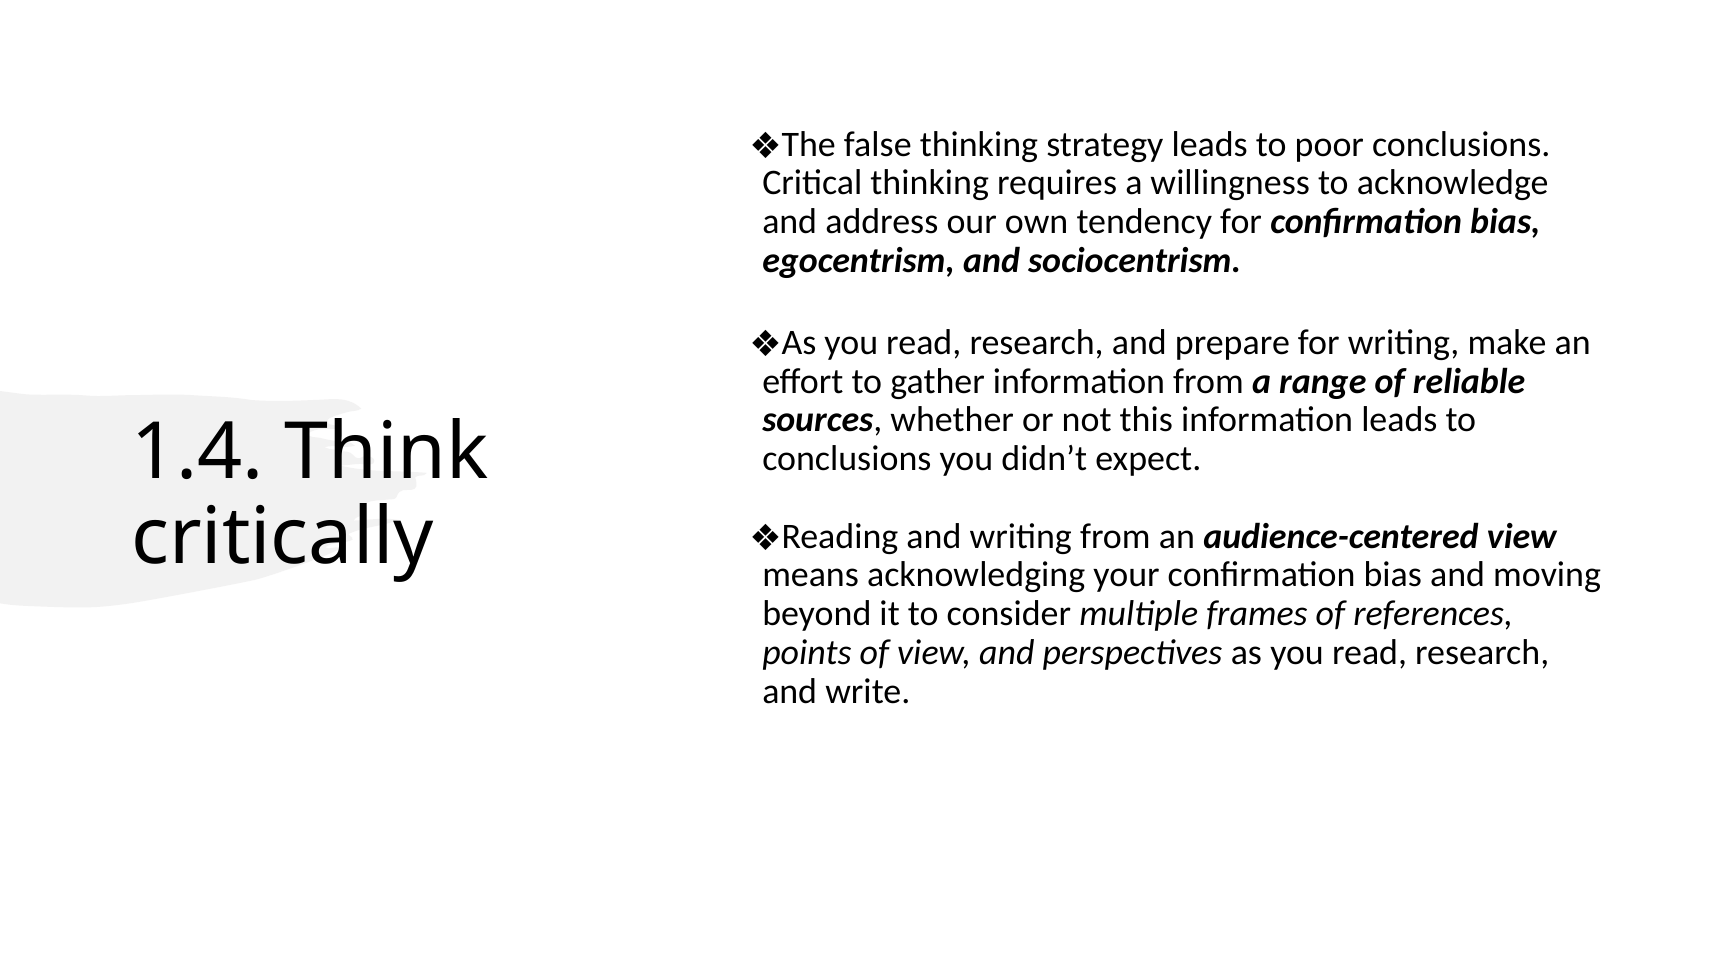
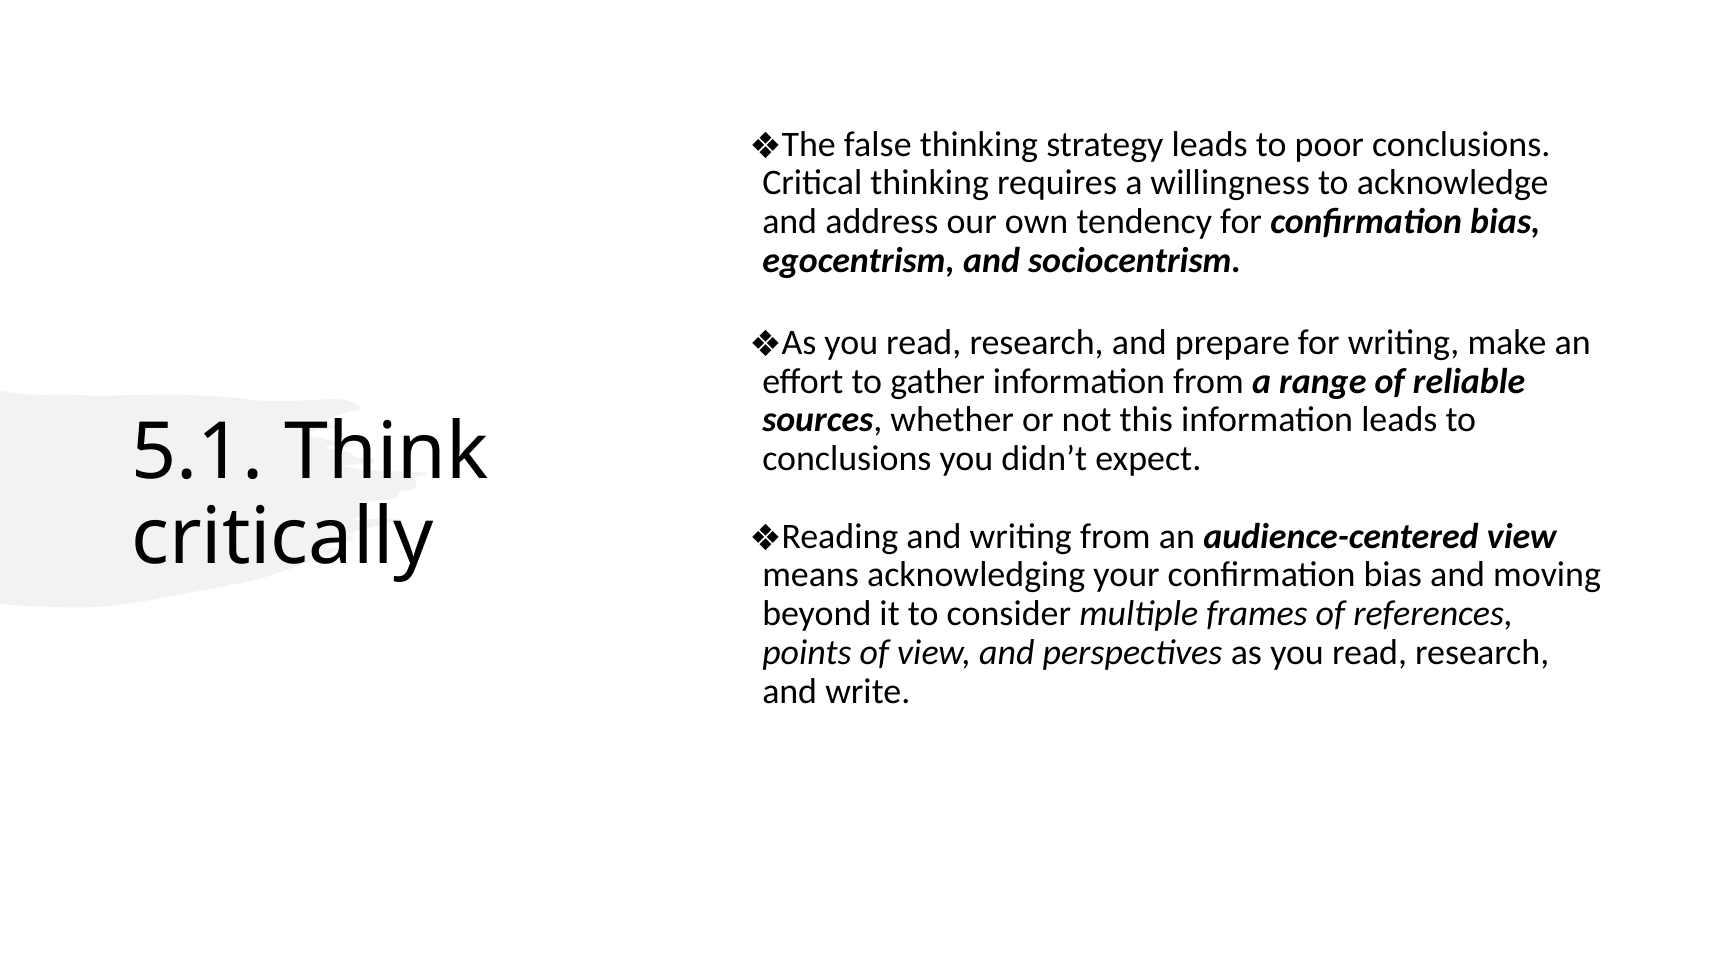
1.4: 1.4 -> 5.1 (198, 452)
